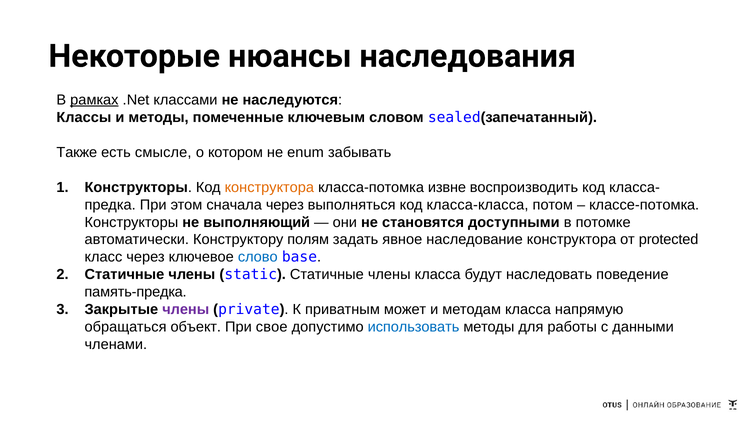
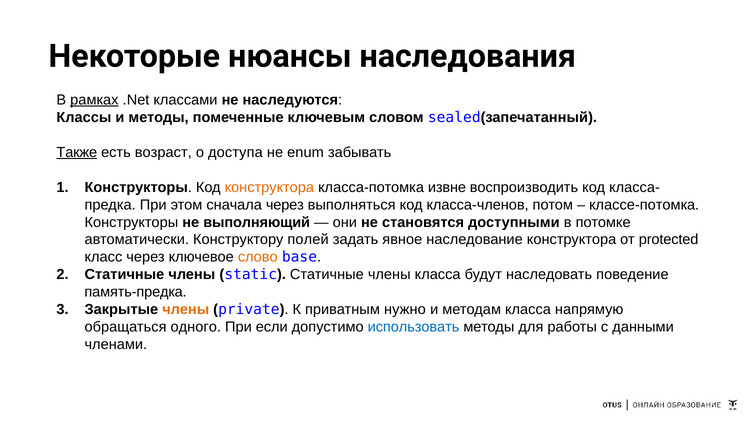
Также underline: none -> present (77, 152)
смысле: смысле -> возраст (163, 152)
котором: котором -> доступа (235, 152)
класса-класса: класса-класса -> класса-членов (478, 205)
полям: полям -> полей (308, 240)
слово colour: blue -> orange (258, 257)
члены colour: purple -> orange (186, 310)
может: может -> нужно (405, 310)
объект: объект -> одного (196, 327)
свое: свое -> если (272, 327)
